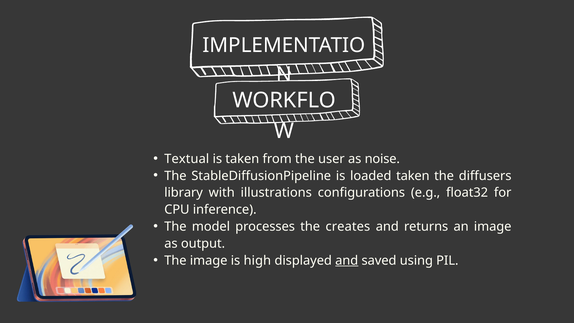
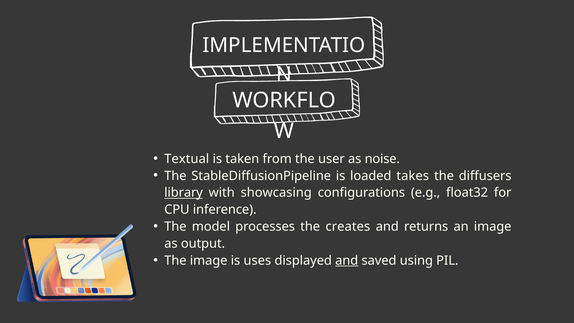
loaded taken: taken -> takes (413, 176)
library underline: none -> present (184, 193)
illustrations: illustrations -> showcasing (276, 193)
high: high -> uses (257, 260)
